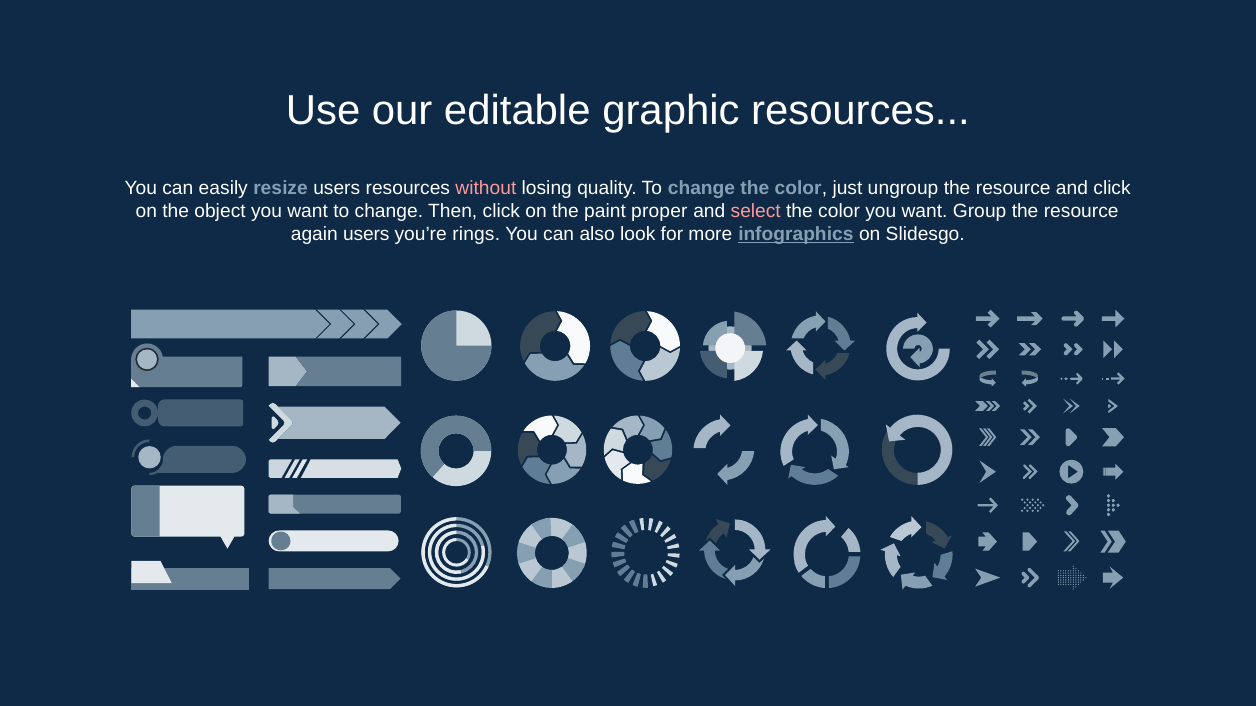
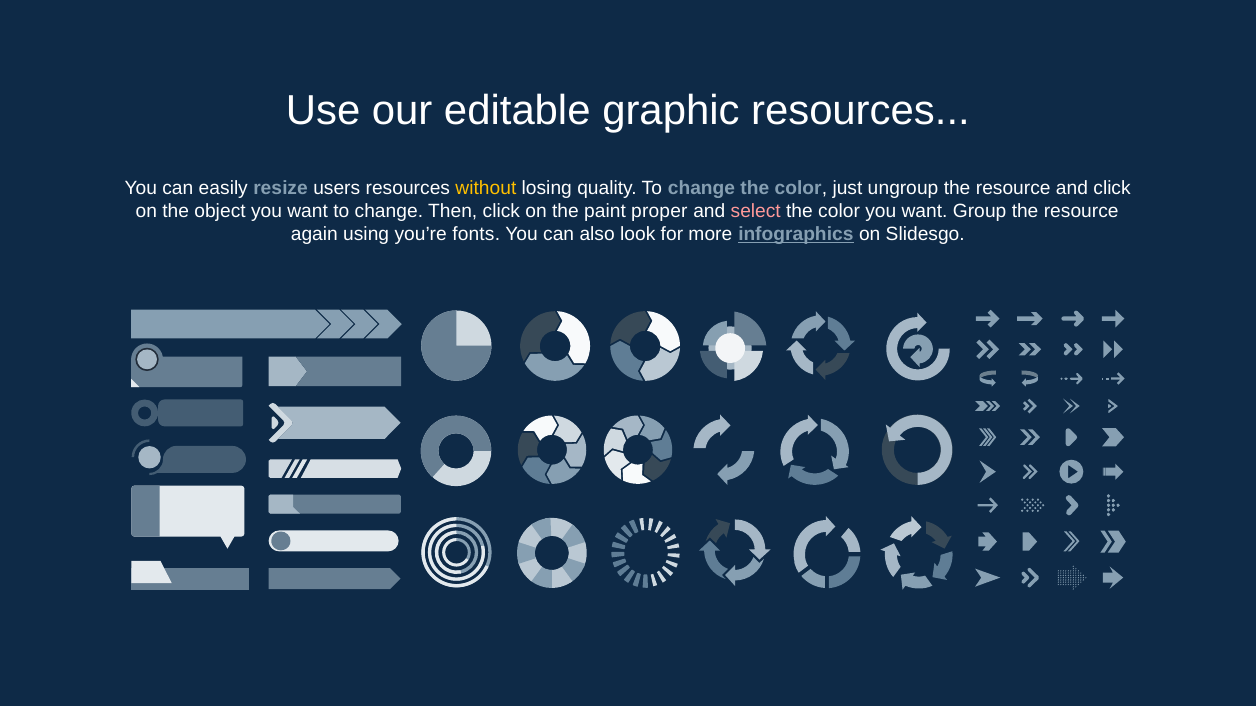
without colour: pink -> yellow (486, 189)
again users: users -> using (366, 235)
rings: rings -> fonts (476, 235)
